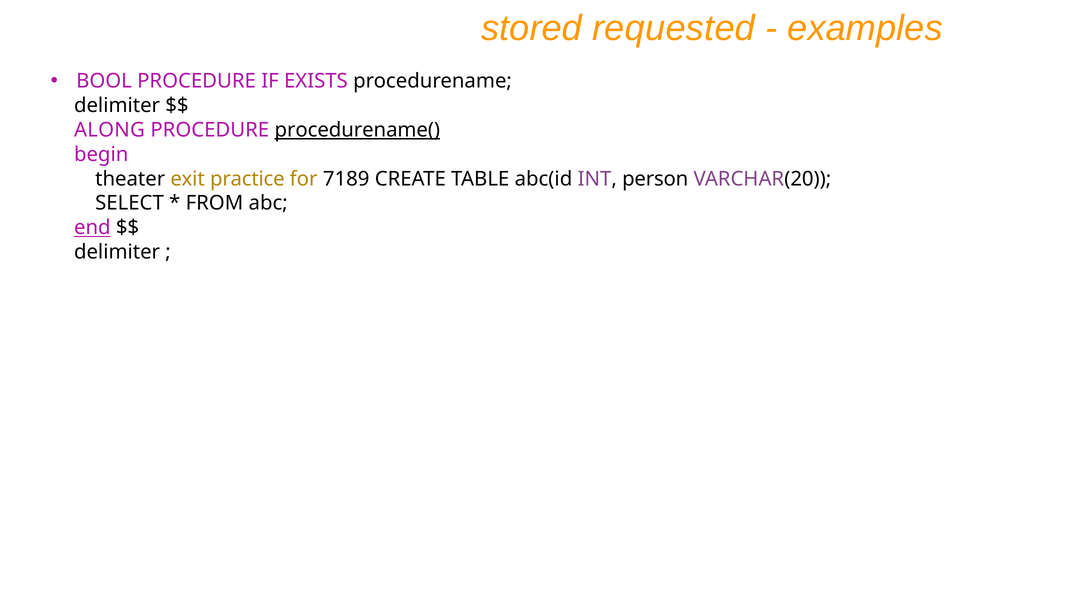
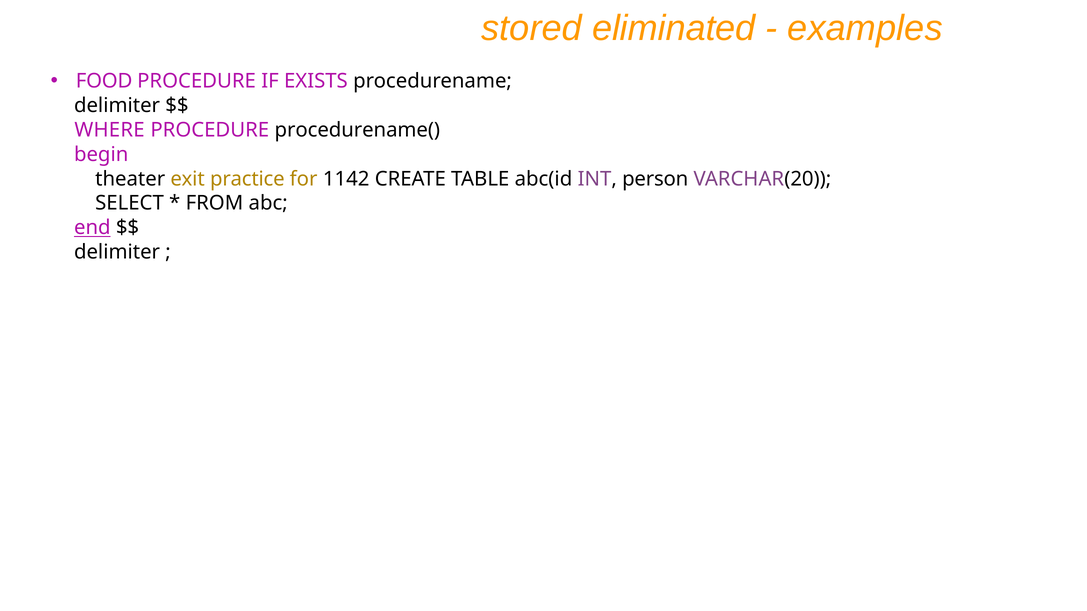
requested: requested -> eliminated (674, 28)
BOOL: BOOL -> FOOD (104, 81)
ALONG: ALONG -> WHERE (109, 130)
procedurename( underline: present -> none (357, 130)
7189: 7189 -> 1142 (346, 179)
